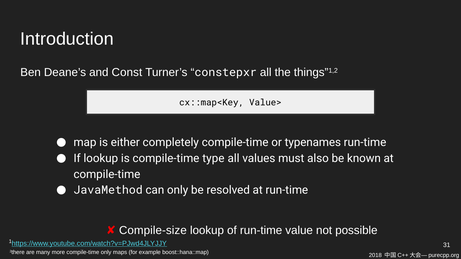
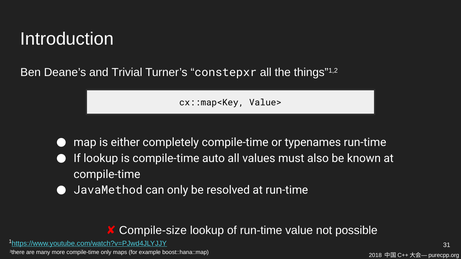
Const: Const -> Trivial (127, 72)
type: type -> auto (214, 159)
